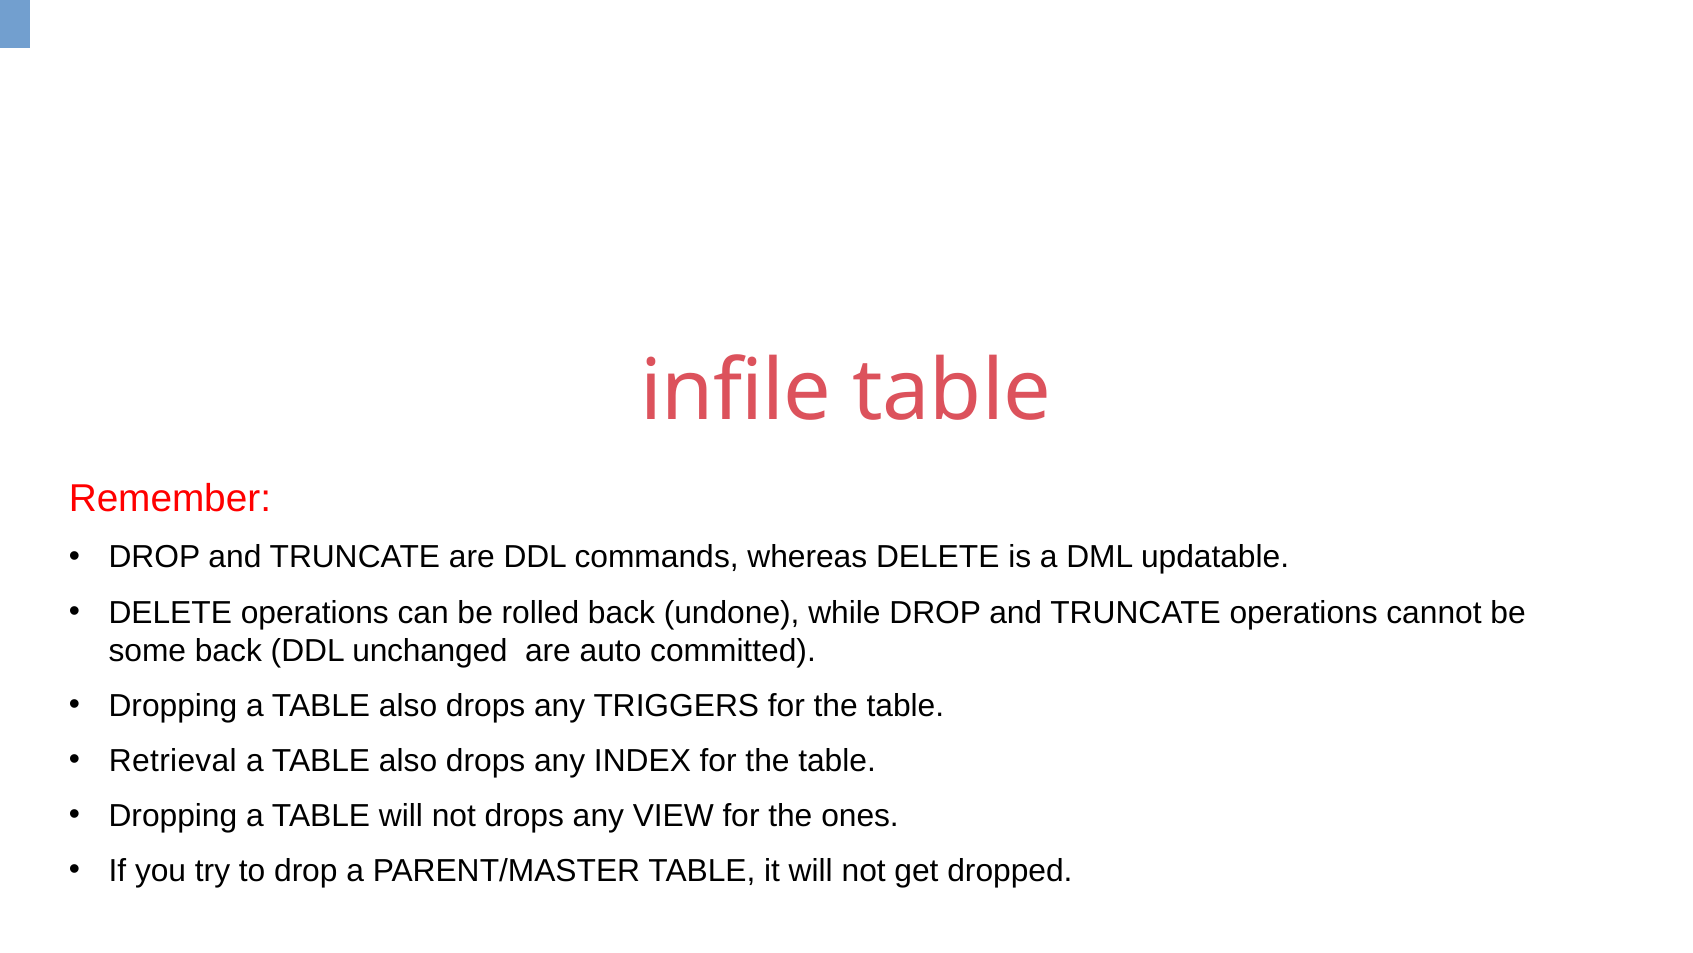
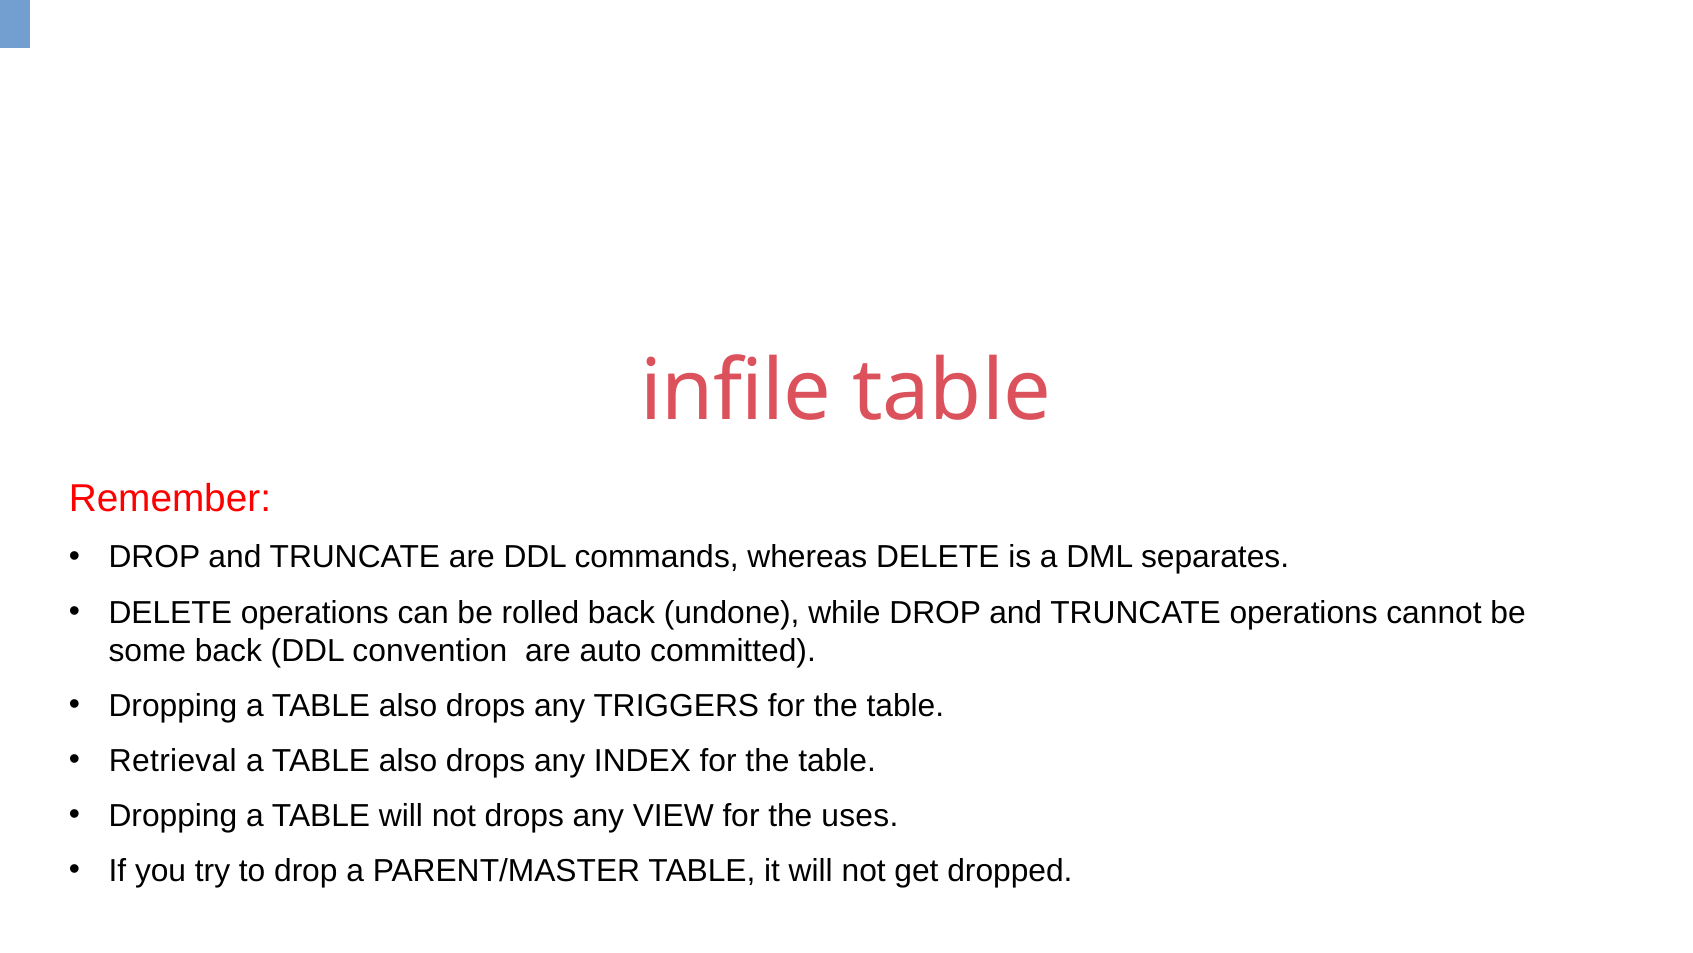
updatable: updatable -> separates (1215, 557)
unchanged: unchanged -> convention (430, 650)
ones: ones -> uses (860, 815)
